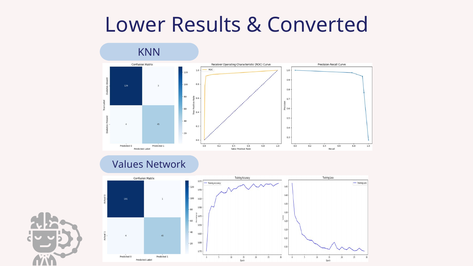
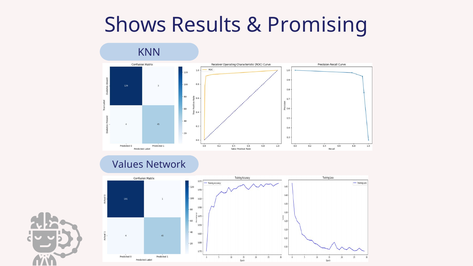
Lower: Lower -> Shows (135, 25)
Converted: Converted -> Promising (318, 25)
